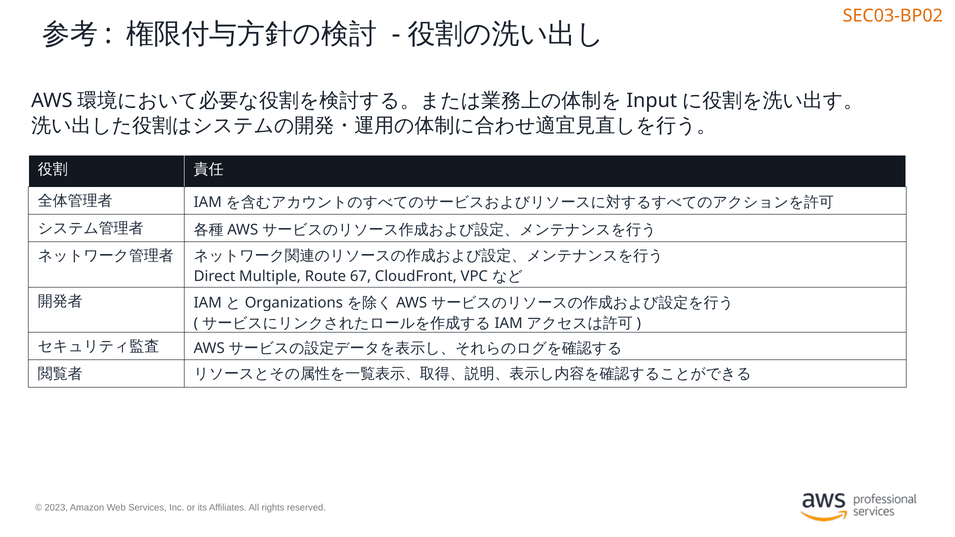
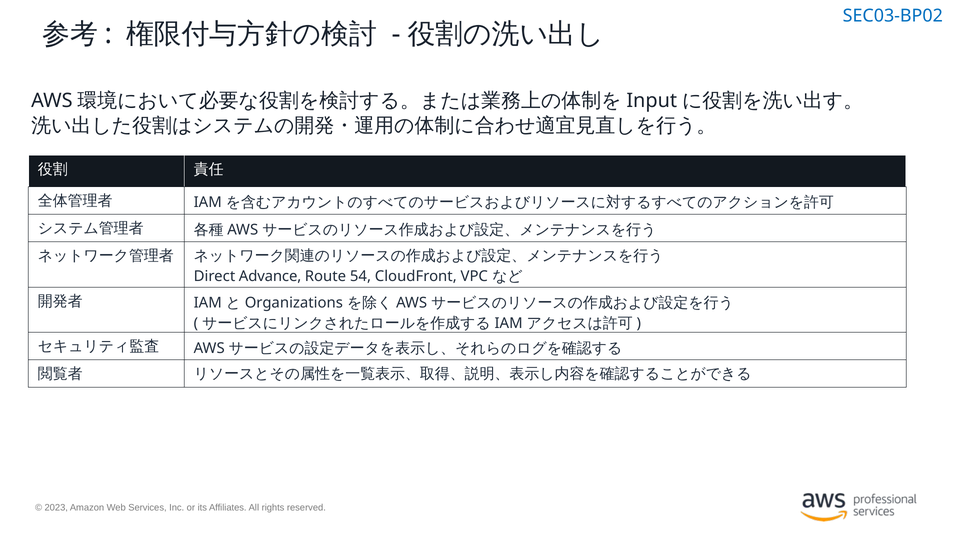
SEC03-BP02 colour: orange -> blue (893, 16)
Multiple: Multiple -> Advance (270, 276)
67: 67 -> 54 (360, 276)
